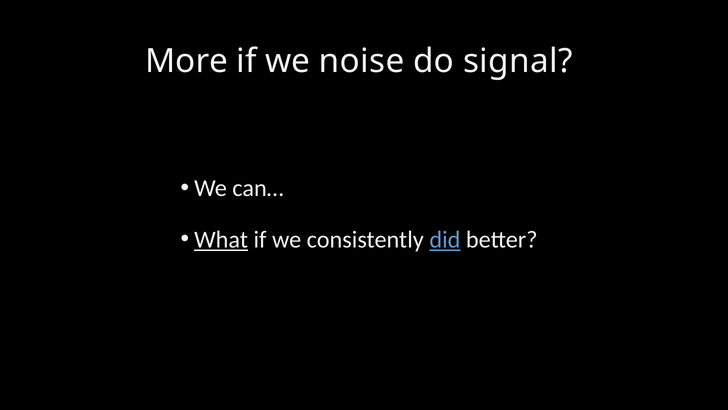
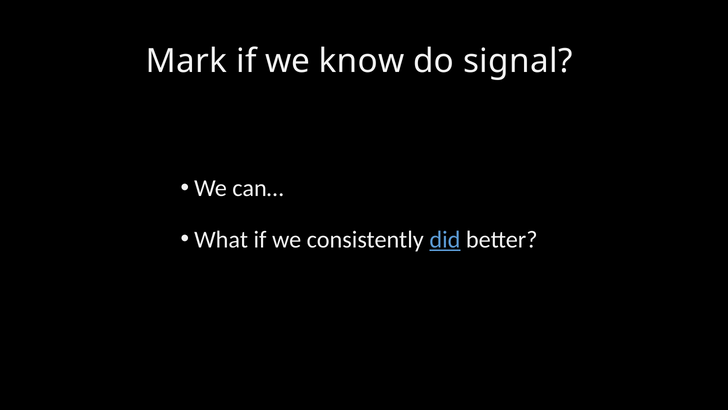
More: More -> Mark (186, 61)
noise: noise -> know (362, 61)
What underline: present -> none (221, 239)
